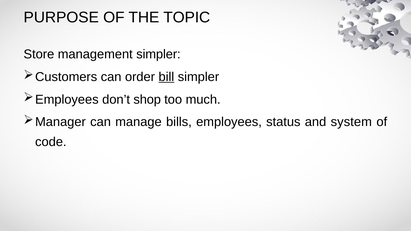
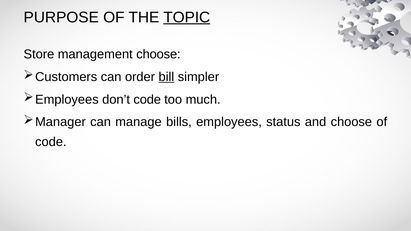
TOPIC underline: none -> present (187, 17)
management simpler: simpler -> choose (158, 54)
don’t shop: shop -> code (147, 100)
and system: system -> choose (351, 122)
